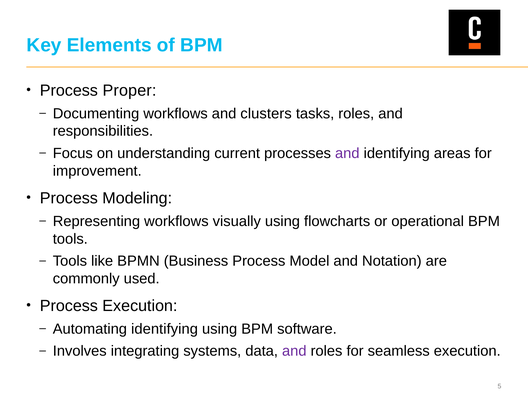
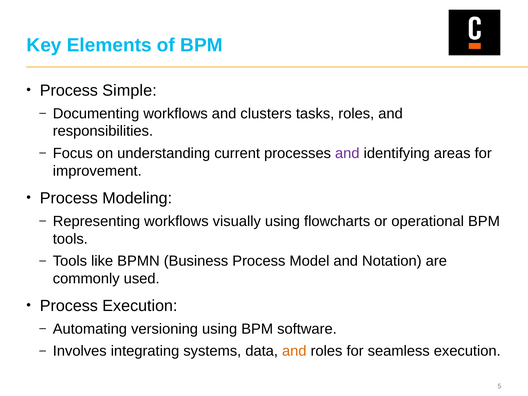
Proper: Proper -> Simple (130, 91)
Automating identifying: identifying -> versioning (165, 329)
and colour: purple -> orange (294, 351)
